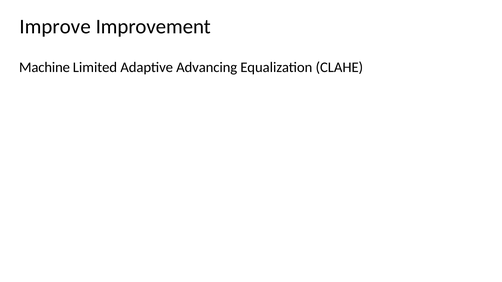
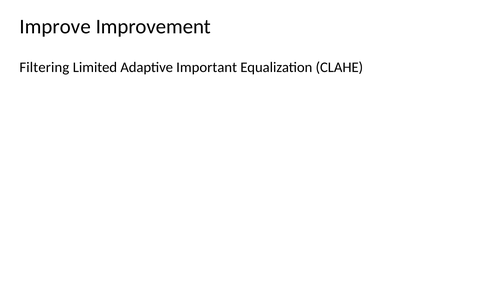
Machine: Machine -> Filtering (44, 67)
Advancing: Advancing -> Important (207, 67)
